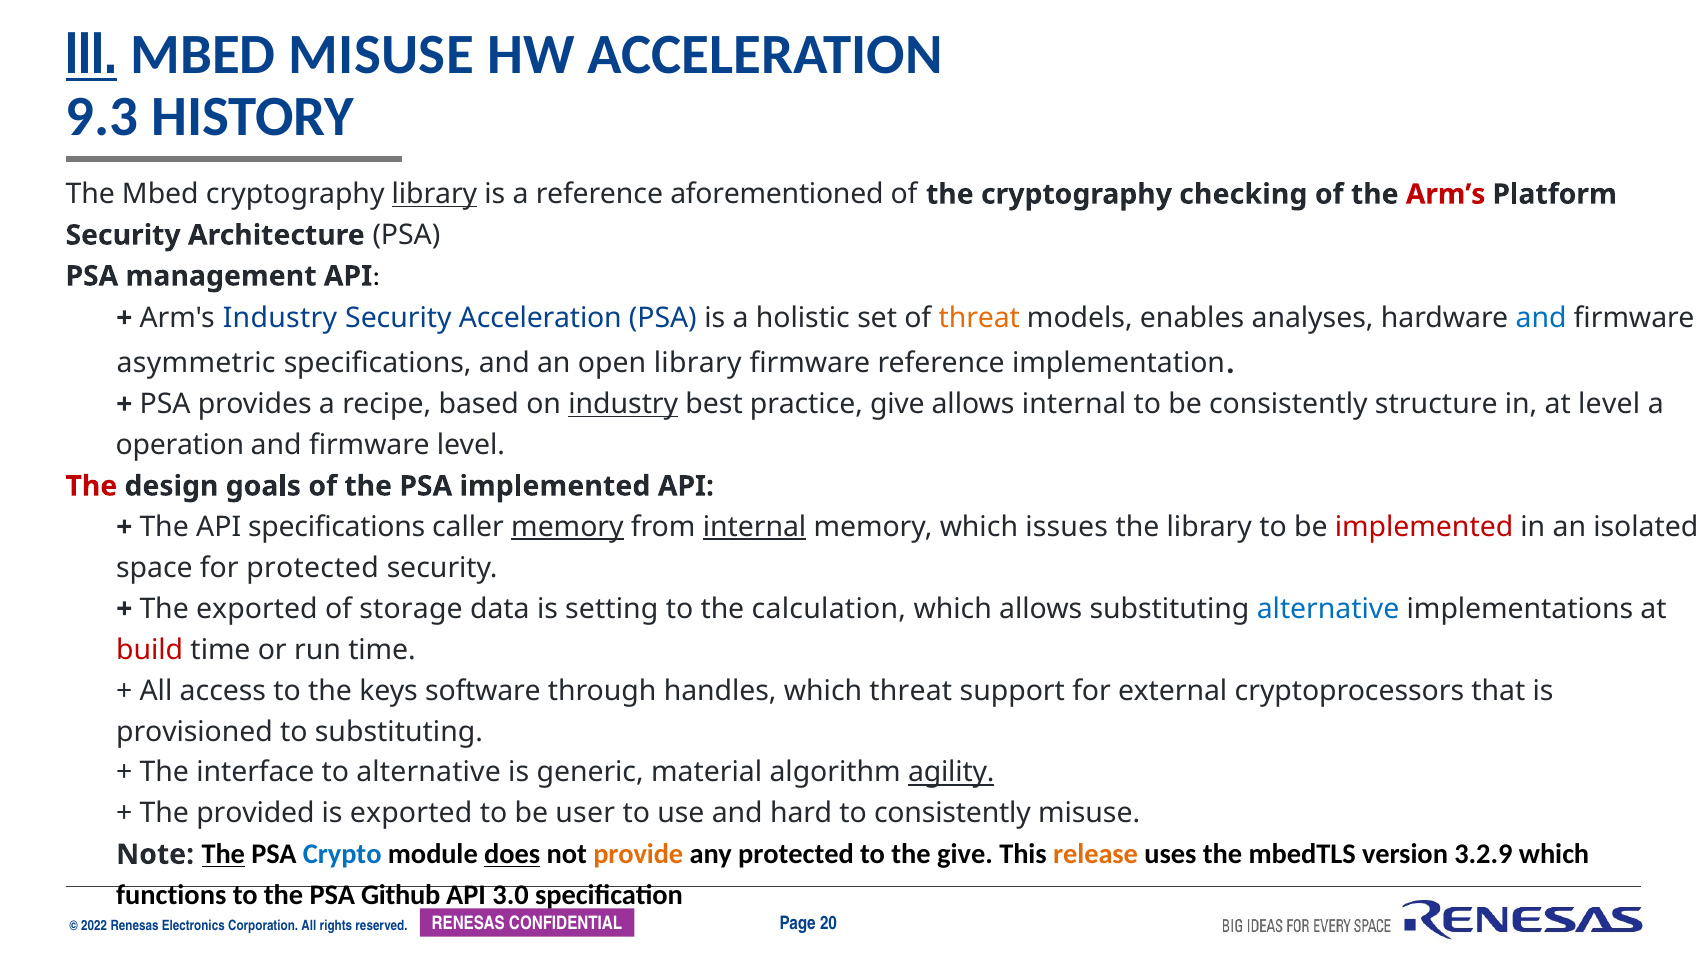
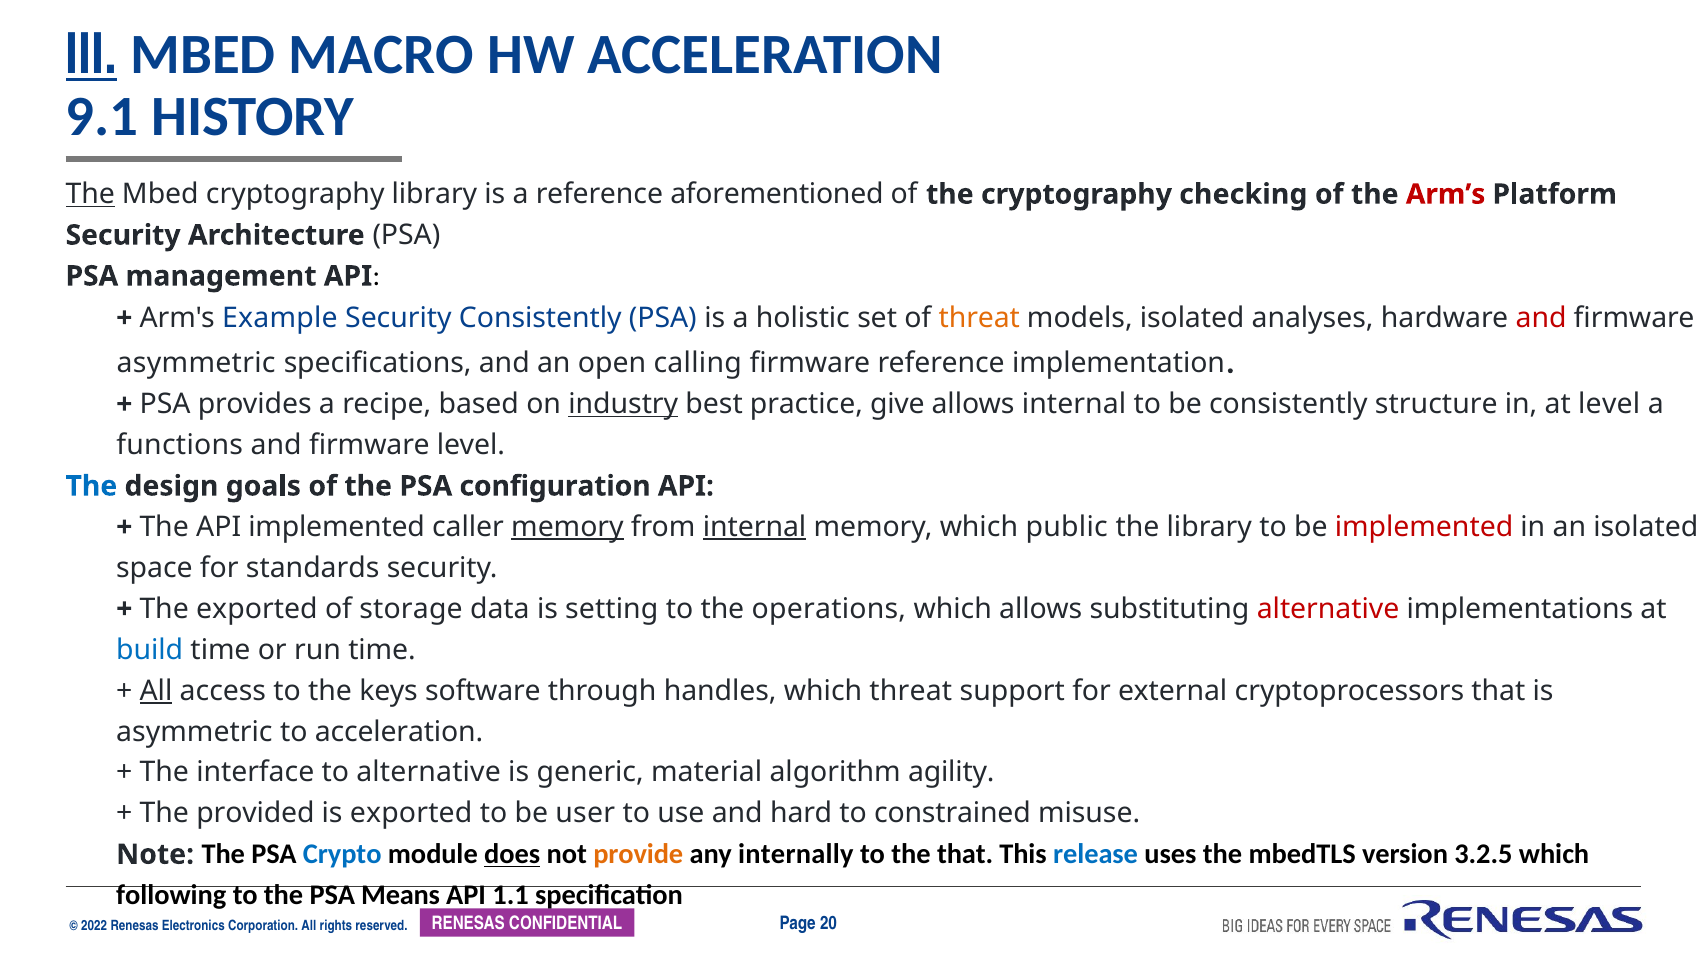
MBED MISUSE: MISUSE -> MACRO (381, 55)
9.3: 9.3 -> 9.1 (102, 116)
The underline: none -> present (90, 194)
library underline: present -> none (434, 194)
Arm's Industry: Industry -> Example (280, 318)
Security Acceleration: Acceleration -> Consistently (540, 318)
models enables: enables -> isolated (1192, 318)
and colour: blue -> red (1541, 318)
open library: library -> calling (698, 363)
operation: operation -> functions (180, 445)
The colour: red -> blue (91, 486)
PSA implemented: implemented -> configuration (555, 486)
API specifications: specifications -> implemented (337, 527)
issues: issues -> public (1067, 527)
for protected: protected -> standards (313, 568)
calculation: calculation -> operations (829, 609)
alternative colour: blue -> red (1328, 609)
build colour: red -> blue (150, 650)
All underline: none -> present (156, 691)
provisioned: provisioned -> asymmetric (194, 732)
to substituting: substituting -> acceleration (399, 732)
agility underline: present -> none (951, 773)
to consistently: consistently -> constrained (952, 814)
The underline: present -> none (223, 855)
any protected: protected -> internally (796, 855)
the give: give -> that (965, 855)
release colour: orange -> blue (1096, 855)
3.2.9: 3.2.9 -> 3.2.5 (1483, 855)
functions: functions -> following (171, 896)
Github: Github -> Means (401, 896)
3.0: 3.0 -> 1.1 (511, 896)
